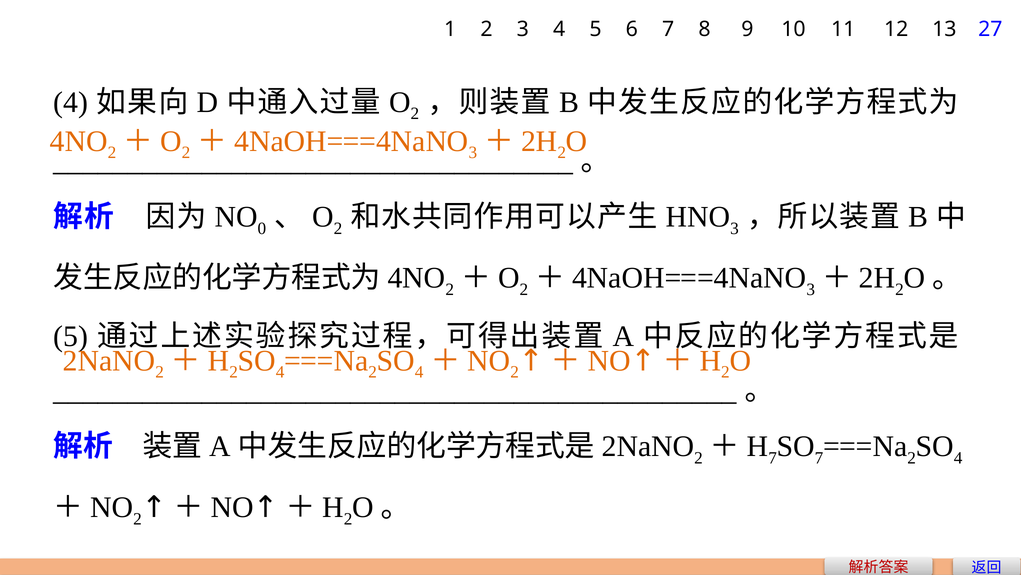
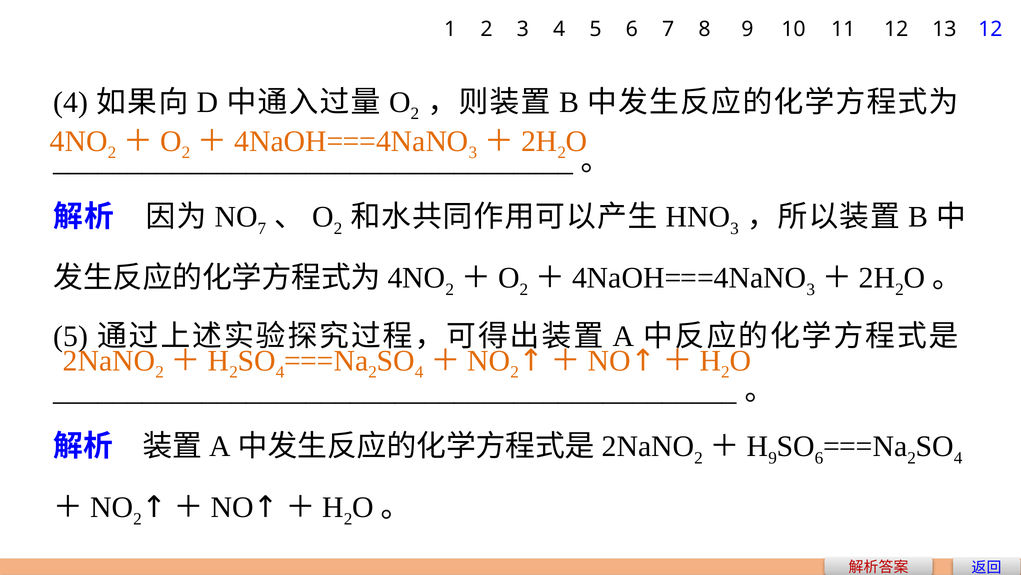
13 27: 27 -> 12 (990, 29)
0: 0 -> 7 (262, 228)
7: 7 -> 9 (773, 458)
7: 7 -> 6 (819, 458)
